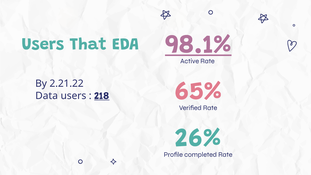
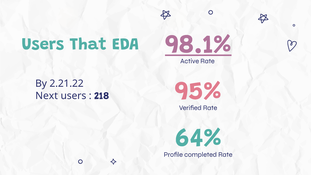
65%: 65% -> 95% (198, 91)
Data: Data -> Next (47, 96)
218 underline: present -> none (102, 96)
26%: 26% -> 64% (198, 138)
